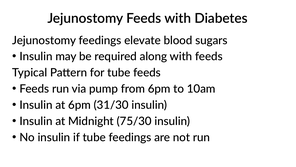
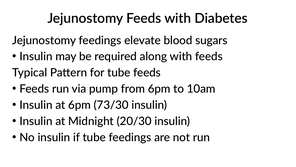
31/30: 31/30 -> 73/30 (111, 105)
75/30: 75/30 -> 20/30 (134, 121)
